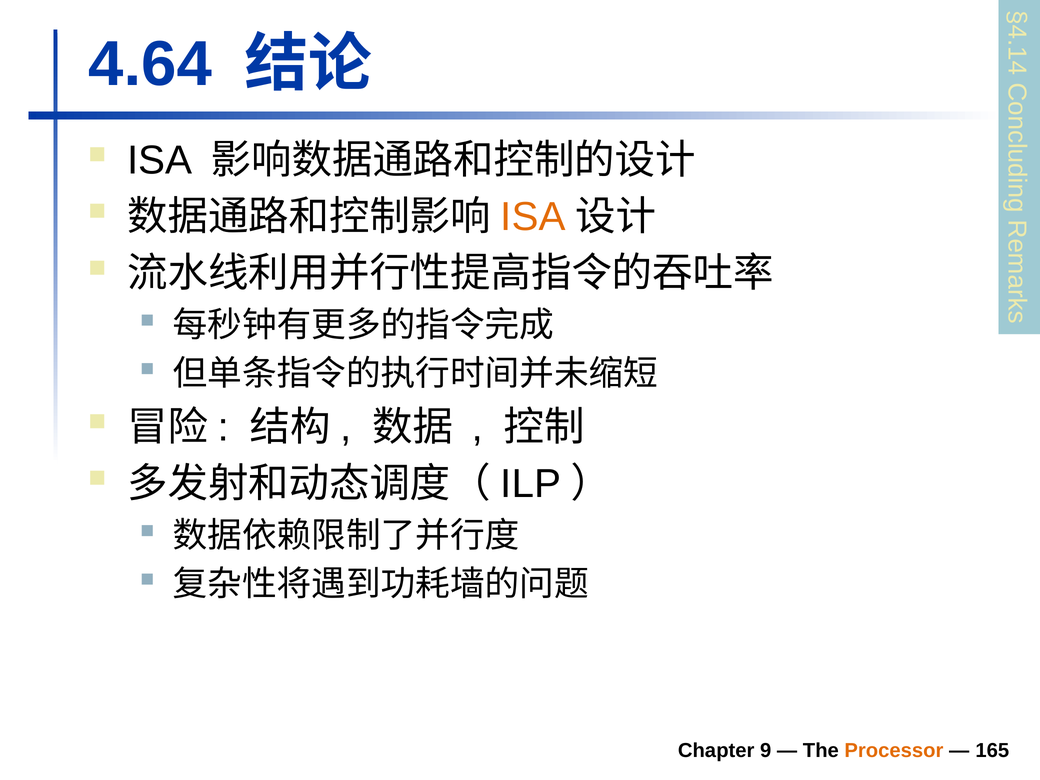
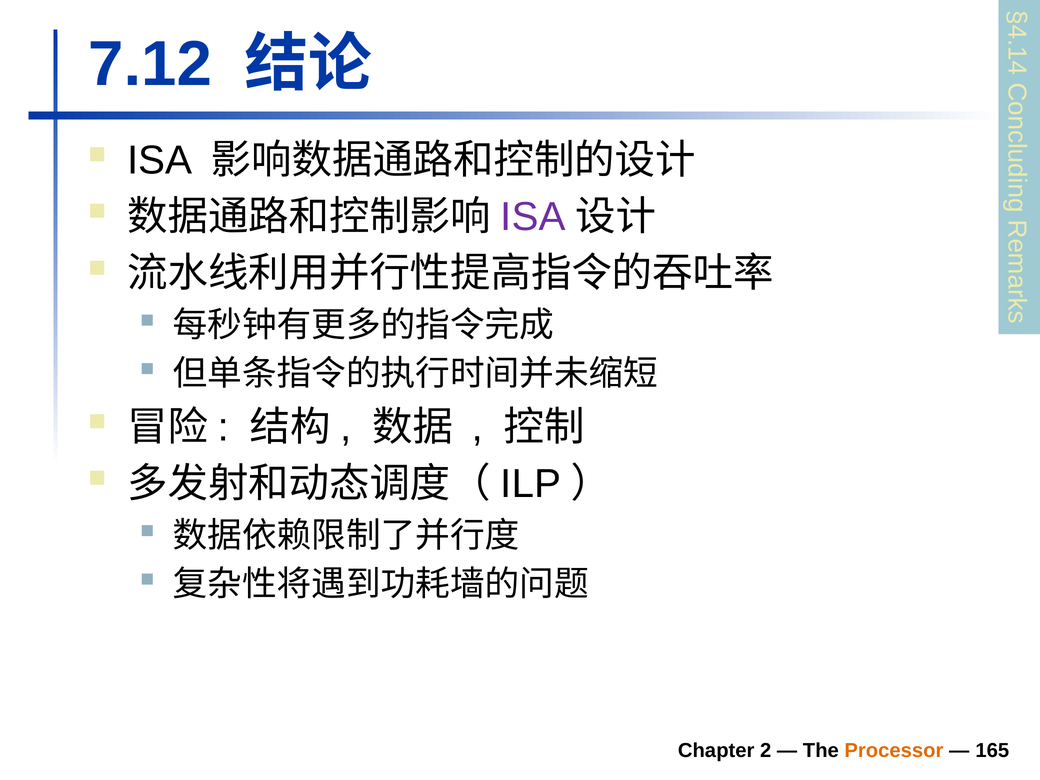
4.64: 4.64 -> 7.12 (150, 64)
ISA colour: orange -> purple (533, 217)
9: 9 -> 2 (766, 751)
